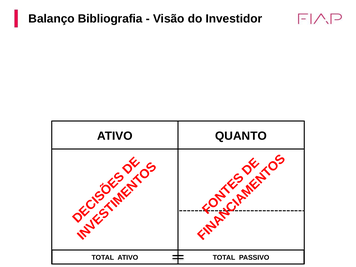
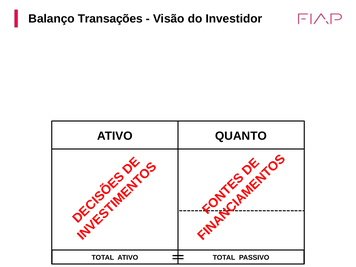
Bibliografia: Bibliografia -> Transações (110, 19)
